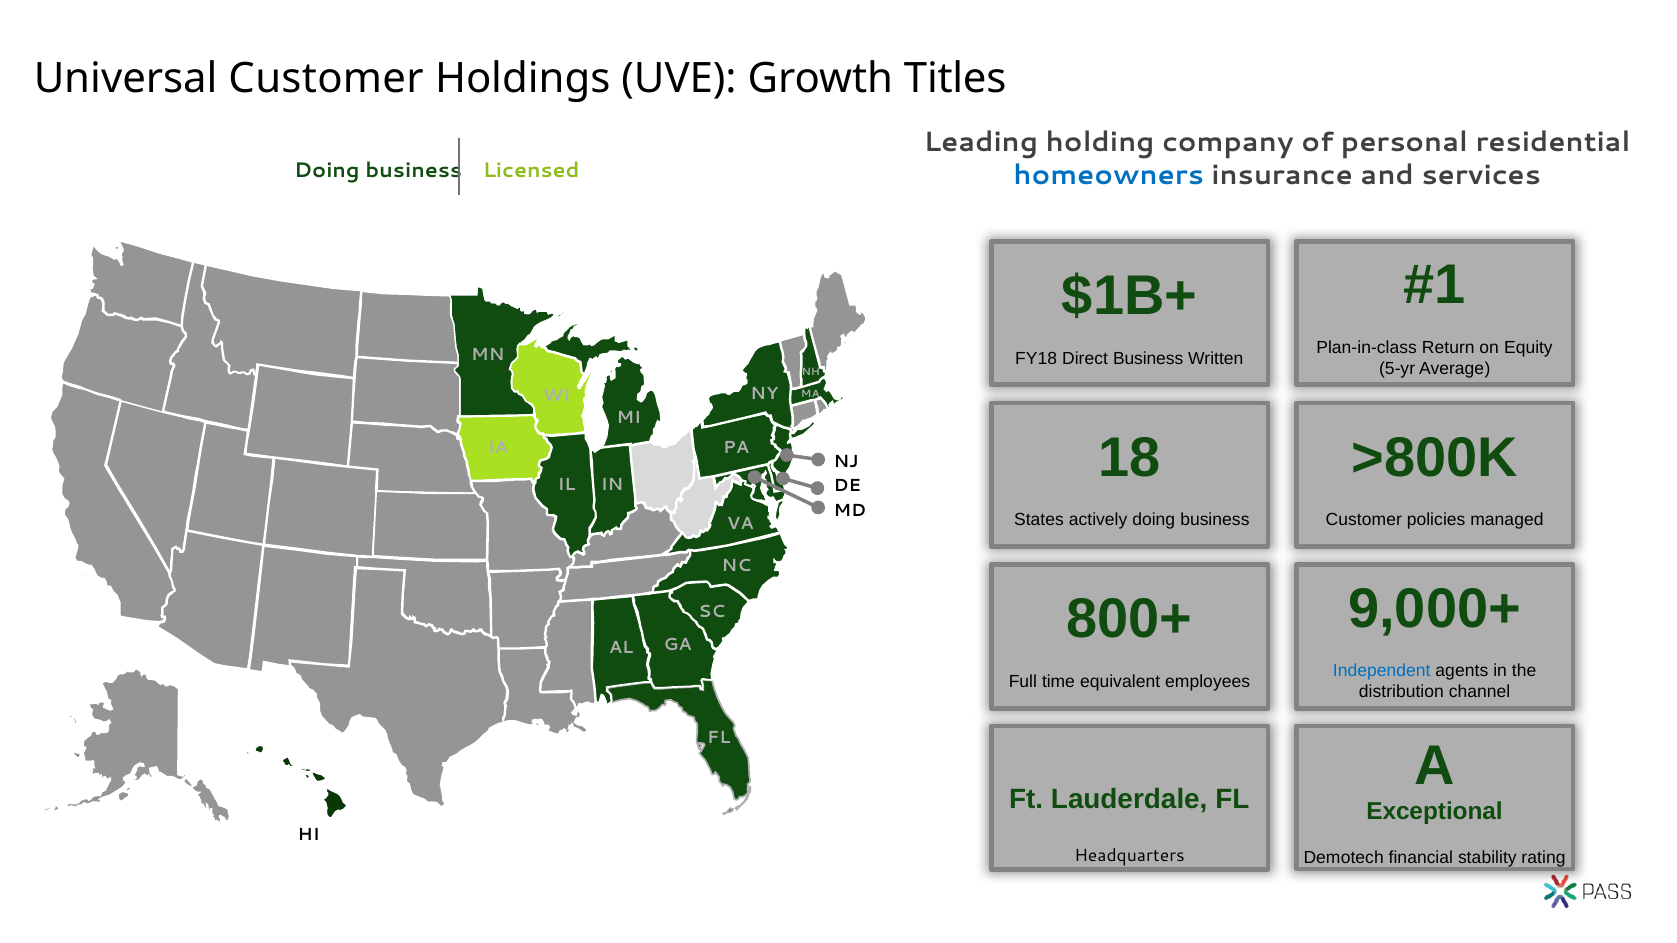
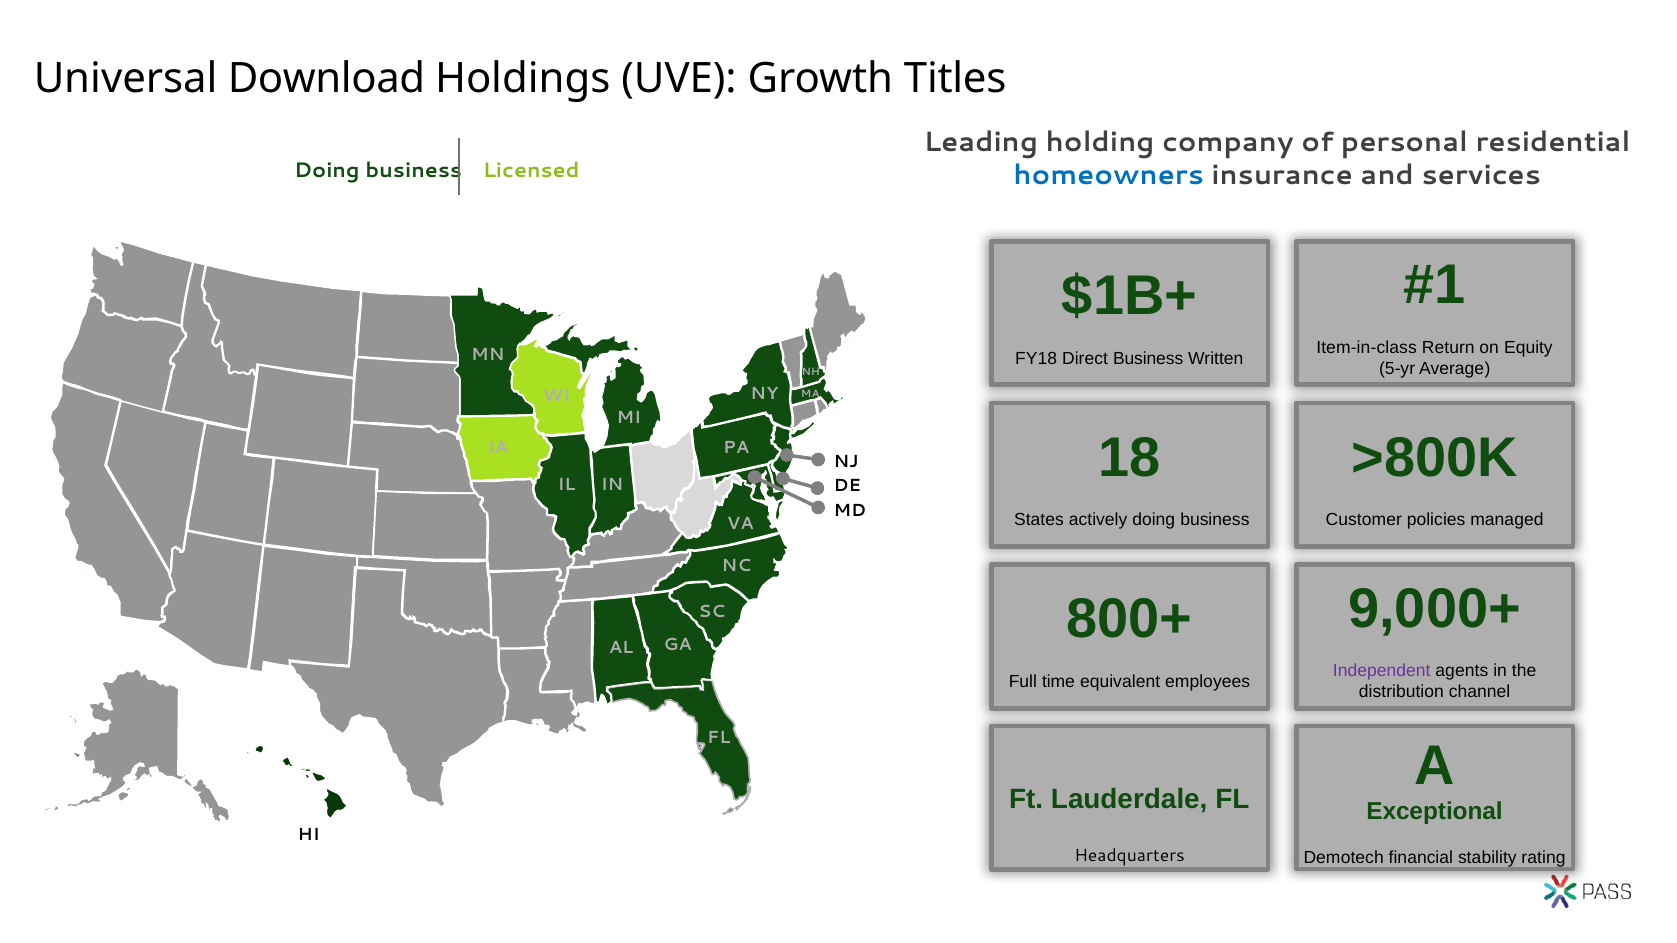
Universal Customer: Customer -> Download (326, 78)
Plan-in-class: Plan-in-class -> Item-in-class (1367, 348)
Independent colour: blue -> purple (1382, 671)
